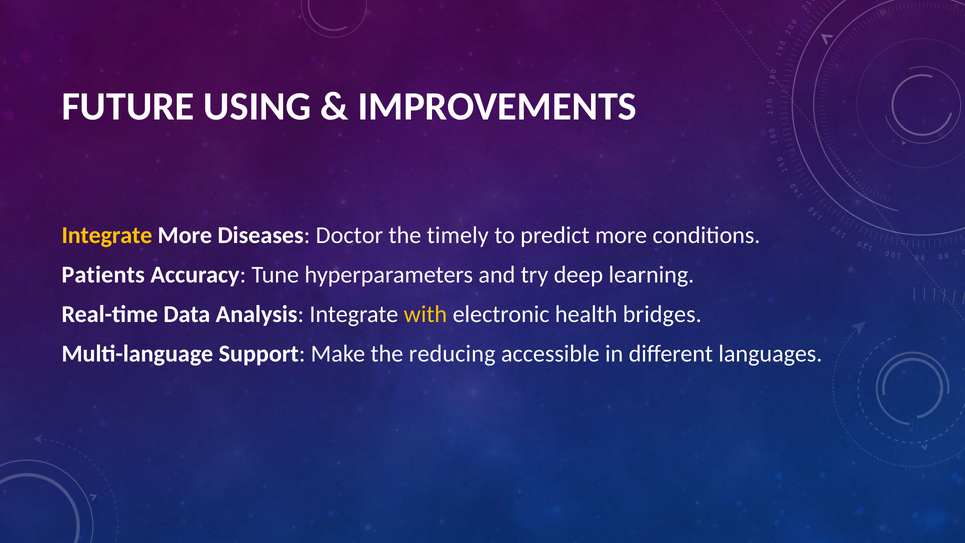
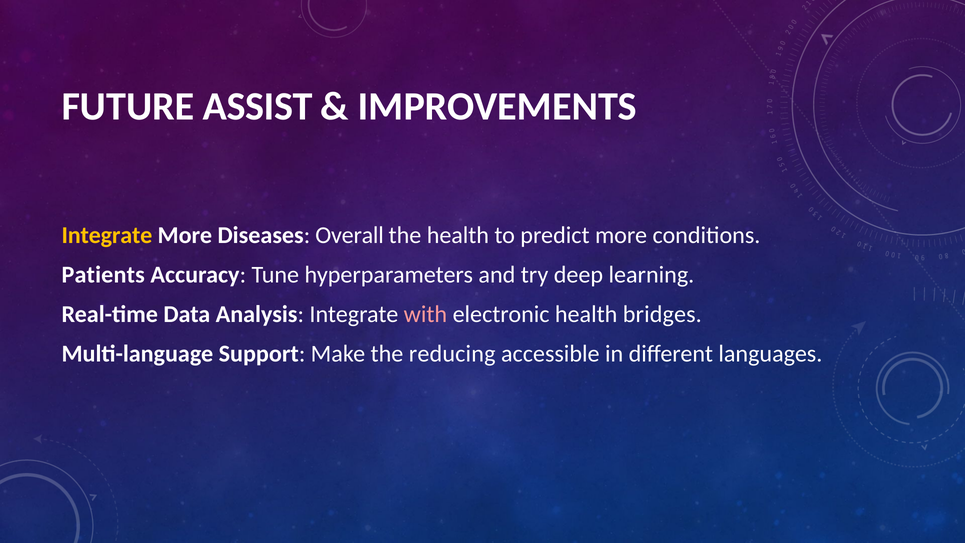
USING: USING -> ASSIST (258, 106)
Doctor: Doctor -> Overall (350, 235)
the timely: timely -> health (458, 235)
with colour: yellow -> pink (425, 314)
